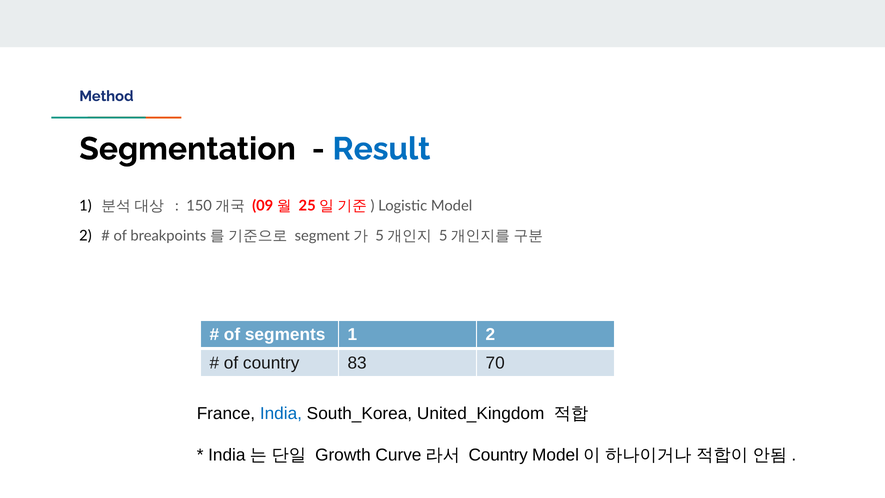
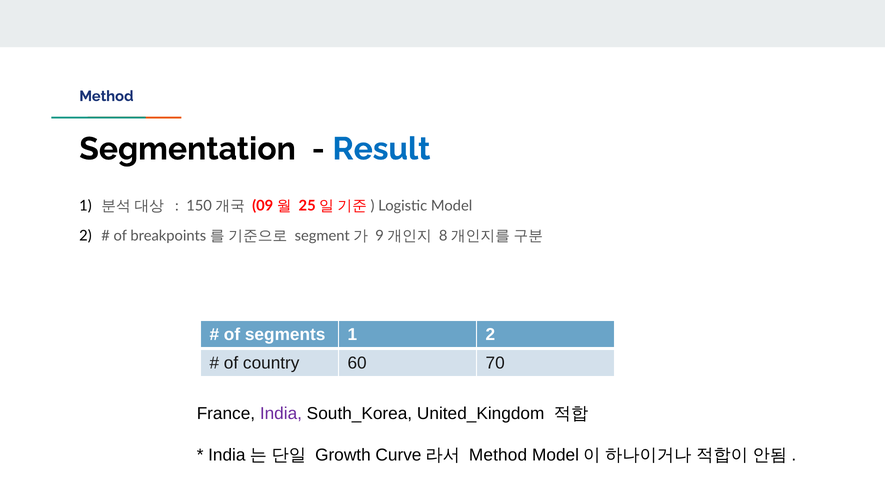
5: 5 -> 9 (380, 236)
5: 5 -> 8 (443, 236)
83: 83 -> 60 (357, 363)
India colour: blue -> purple (281, 413)
Country: Country -> Method (498, 455)
